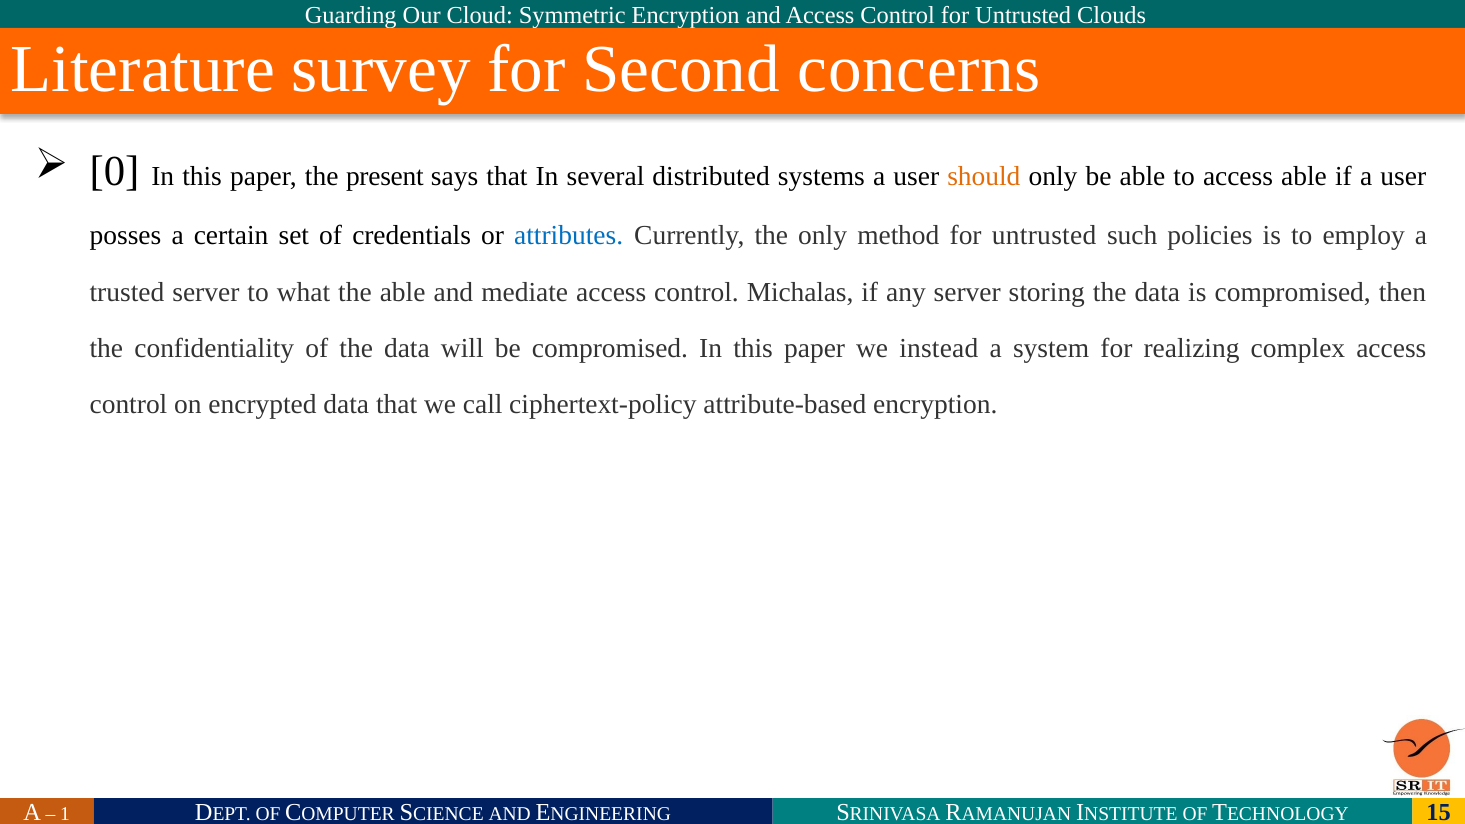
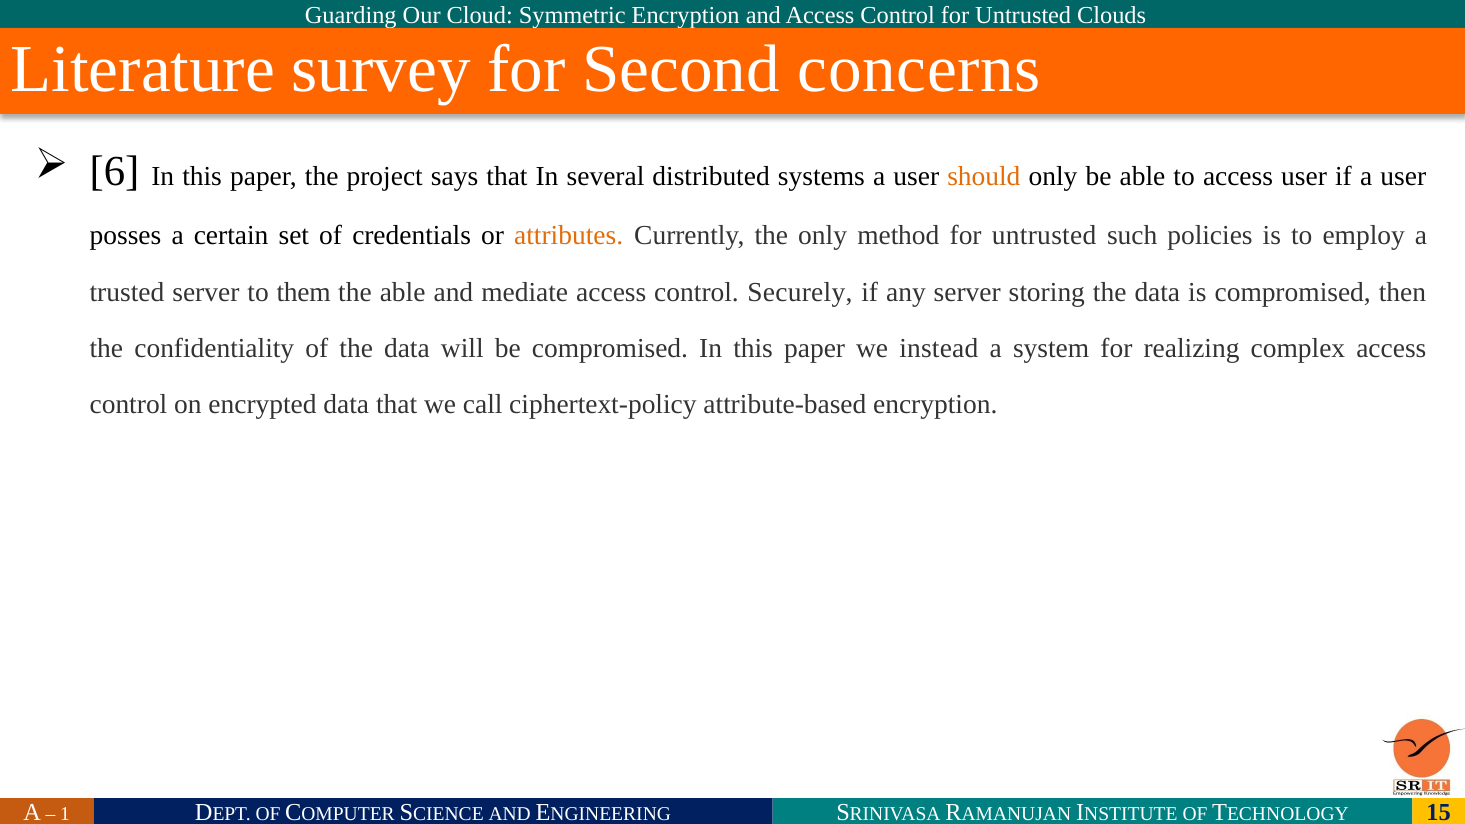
0: 0 -> 6 (115, 171)
present: present -> project (385, 176)
access able: able -> user (1304, 176)
attributes colour: blue -> orange (569, 236)
what: what -> them (304, 292)
Michalas: Michalas -> Securely (800, 292)
